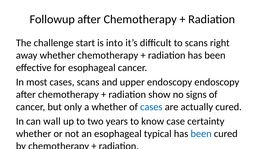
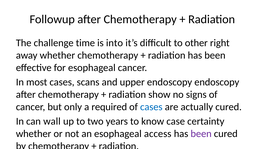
start: start -> time (85, 43)
to scans: scans -> other (196, 43)
a whether: whether -> required (109, 107)
typical: typical -> access (158, 134)
been colour: blue -> purple (201, 134)
